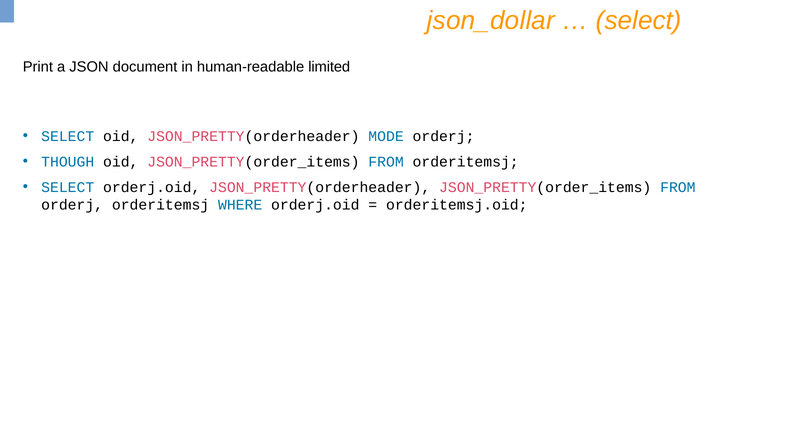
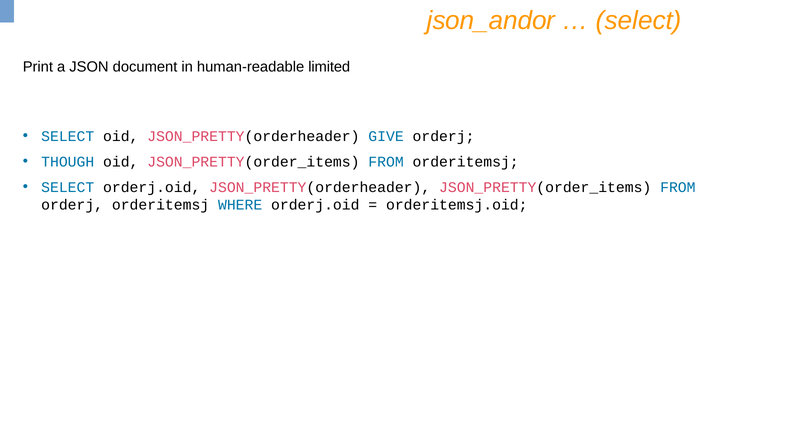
json_dollar: json_dollar -> json_andor (491, 20)
MODE: MODE -> GIVE (386, 136)
